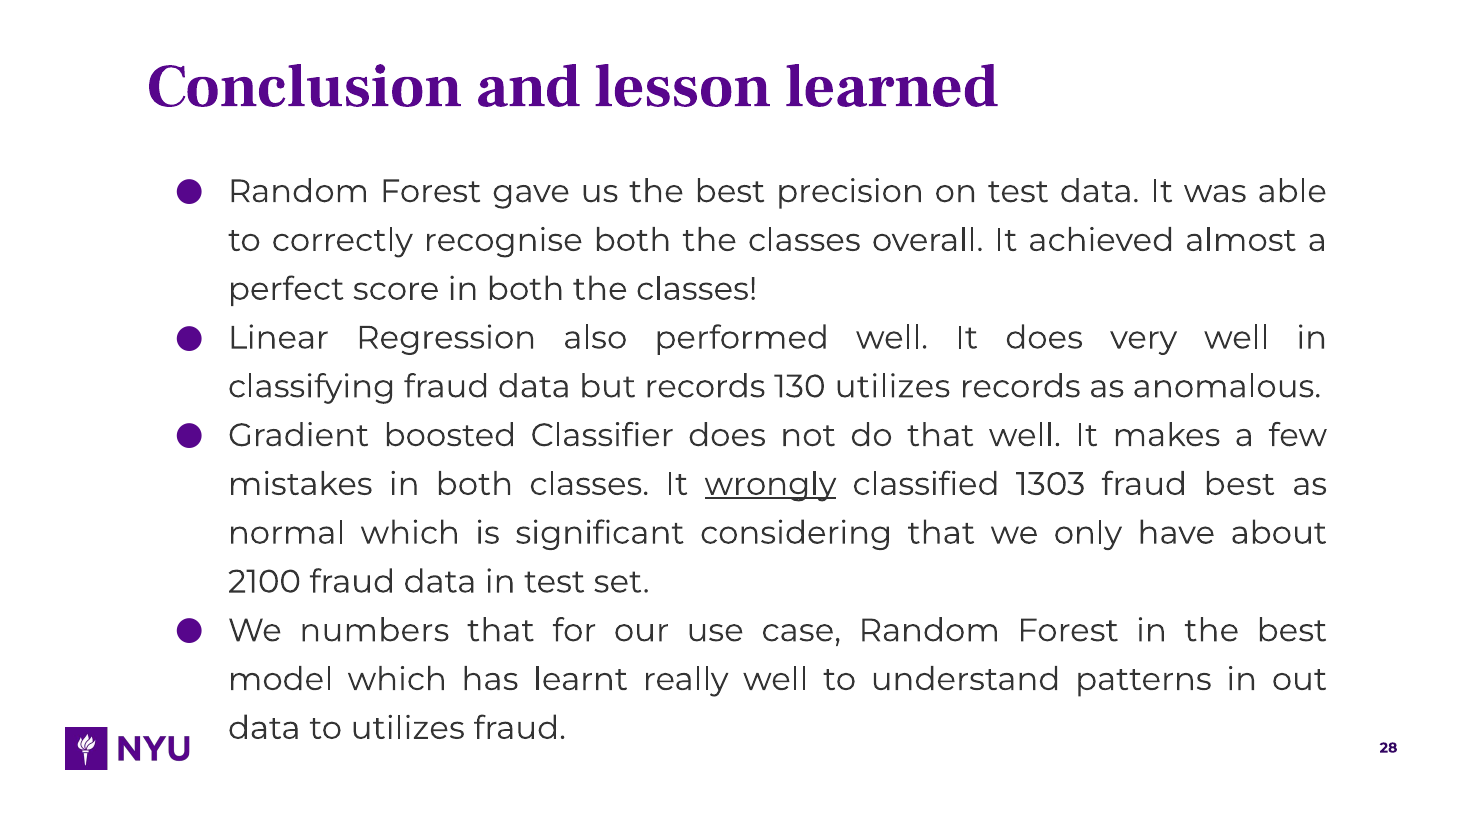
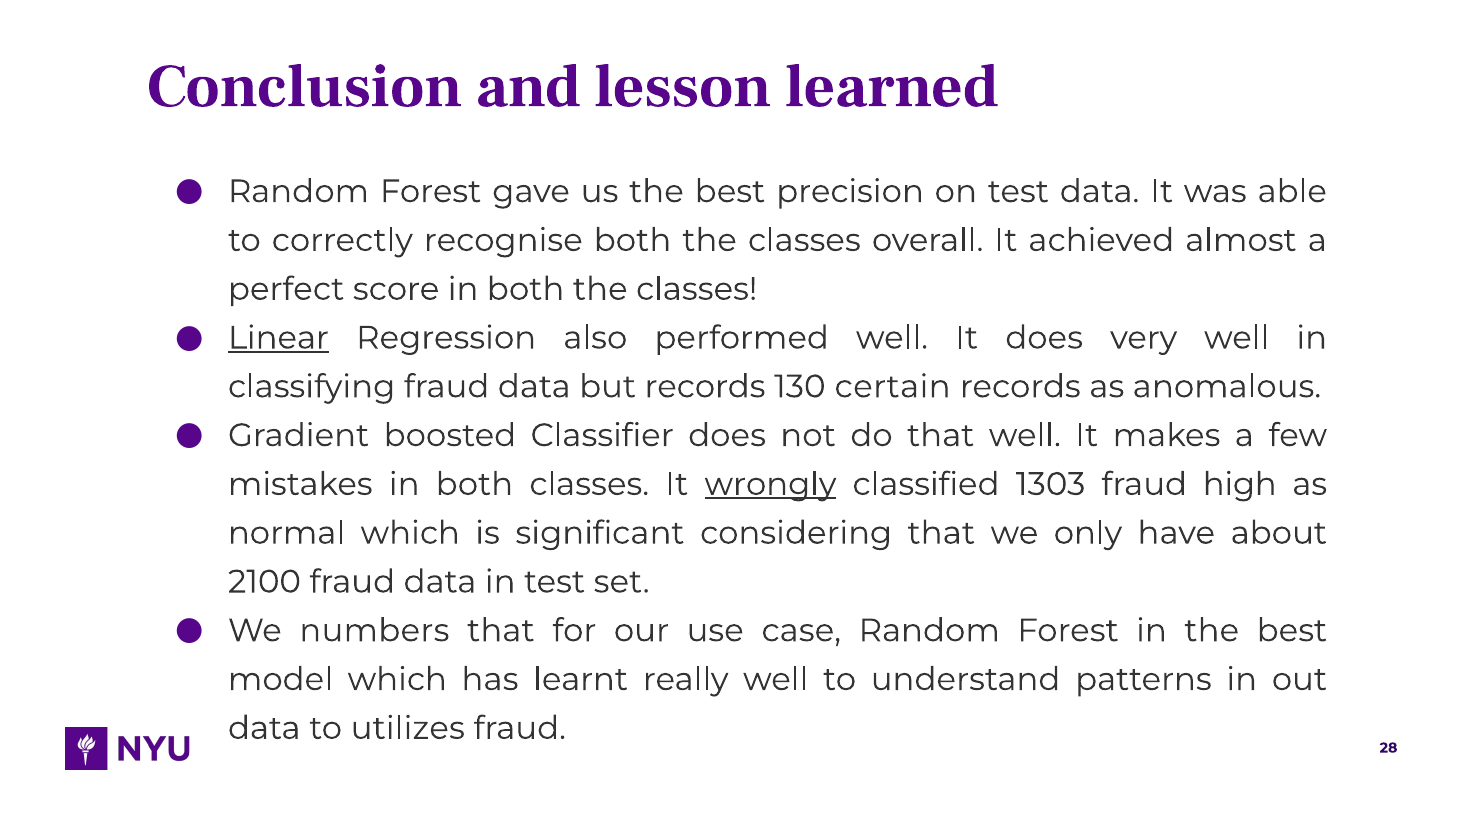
Linear underline: none -> present (278, 338)
130 utilizes: utilizes -> certain (893, 387)
fraud best: best -> high (1240, 484)
